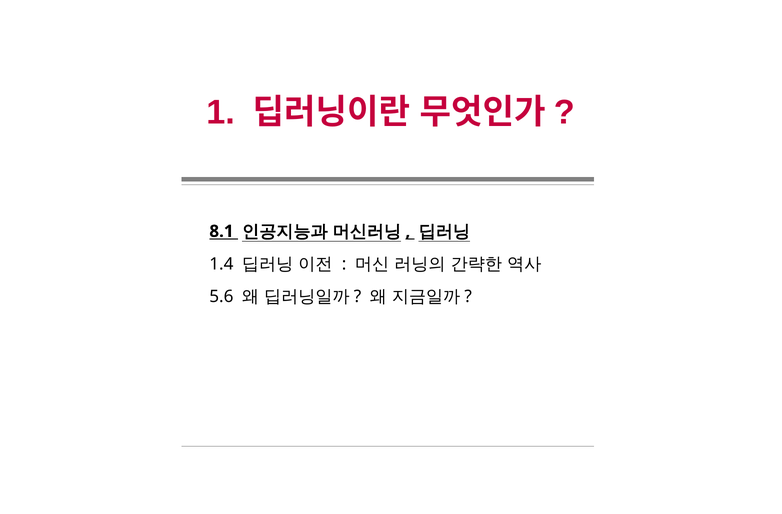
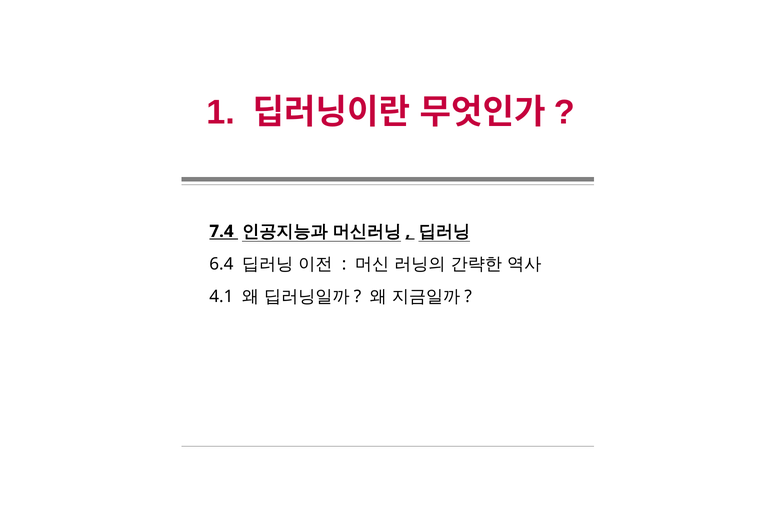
8.1: 8.1 -> 7.4 (221, 231)
1.4: 1.4 -> 6.4 (221, 264)
5.6: 5.6 -> 4.1 (221, 297)
